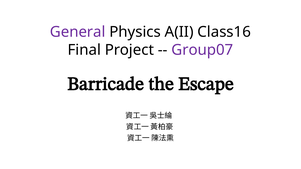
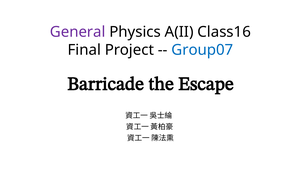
Group07 colour: purple -> blue (202, 50)
